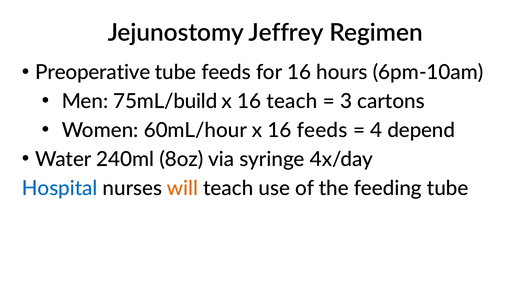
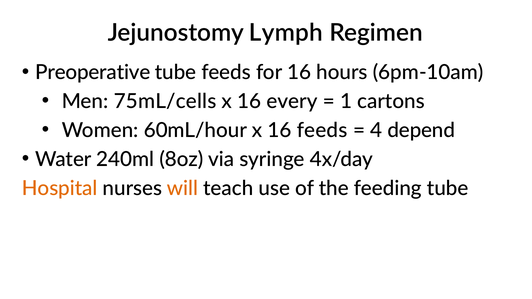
Jeffrey: Jeffrey -> Lymph (286, 33)
75mL/build: 75mL/build -> 75mL/cells (165, 101)
16 teach: teach -> every (292, 101)
3: 3 -> 1 (346, 101)
Hospital colour: blue -> orange (60, 188)
